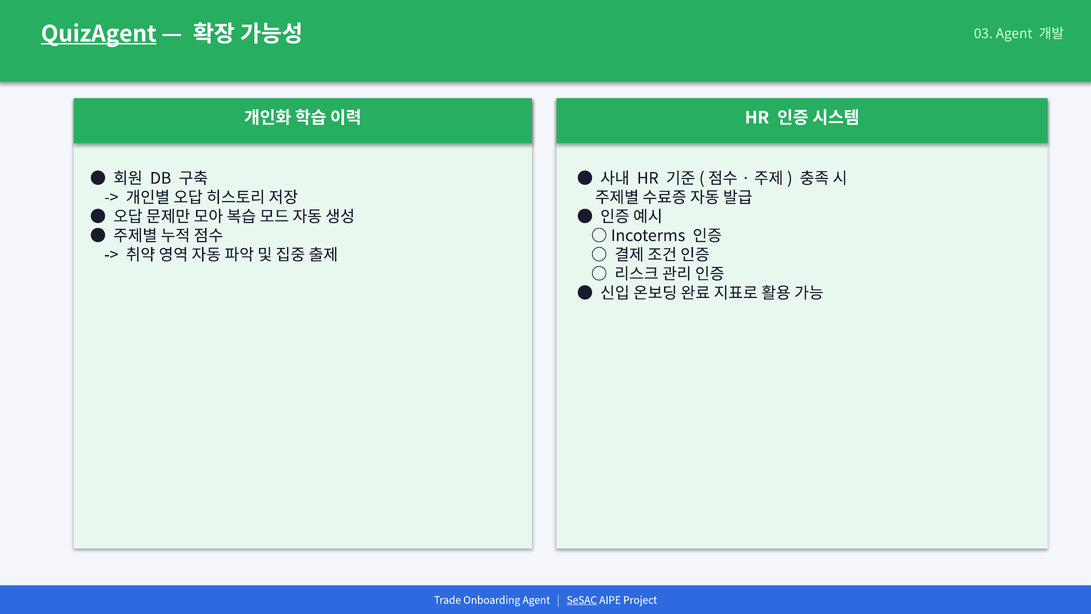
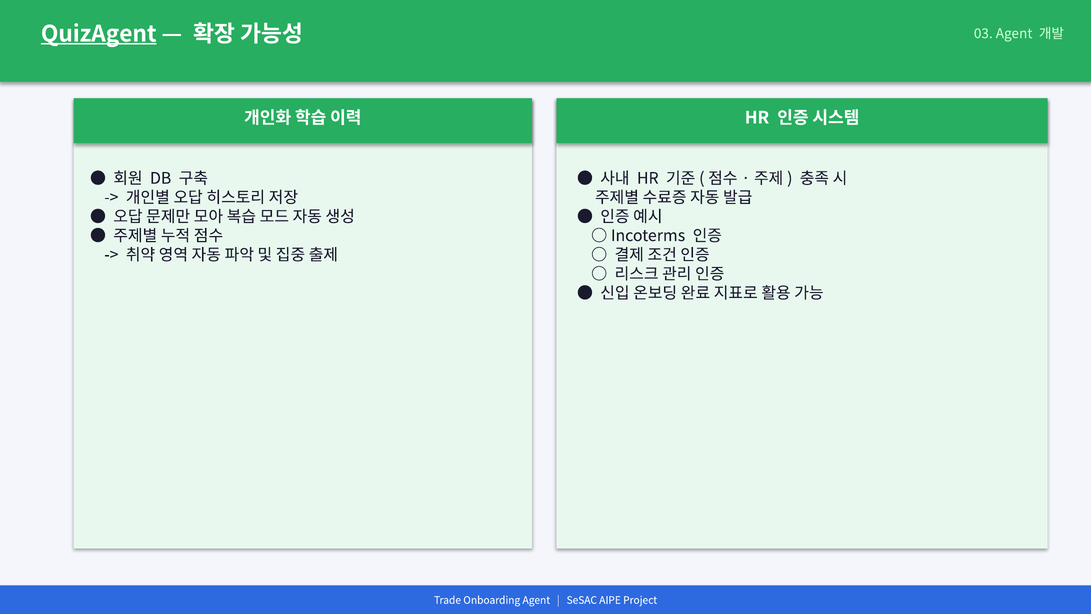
SeSAC underline: present -> none (582, 600)
